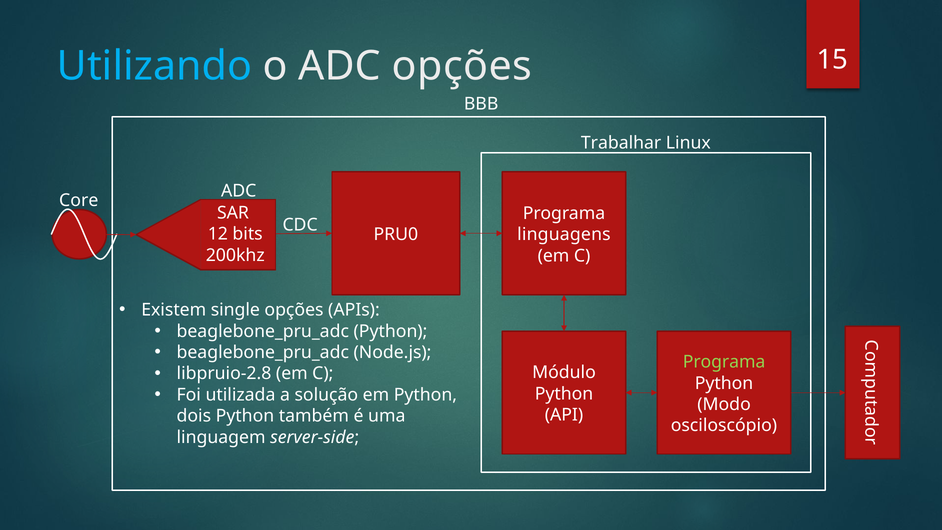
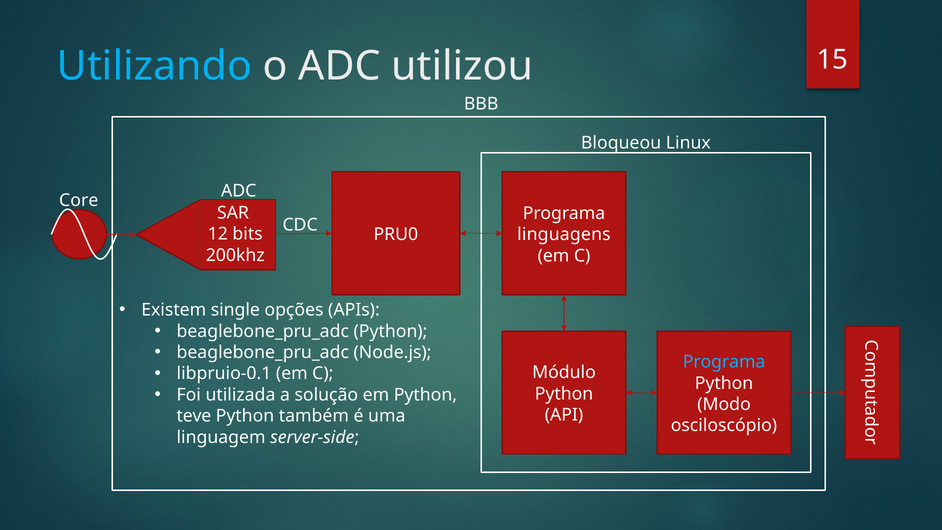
ADC opções: opções -> utilizou (462, 66)
Trabalhar: Trabalhar -> Bloqueou (621, 143)
Programa colour: light green -> light blue (724, 362)
libpruio-2.8: libpruio-2.8 -> libpruio-0.1 (224, 374)
dois: dois -> teve (194, 416)
